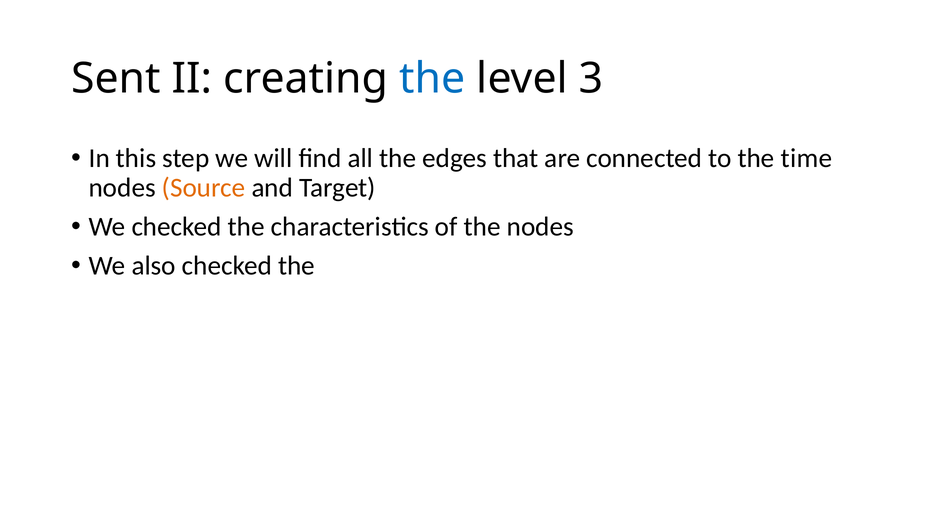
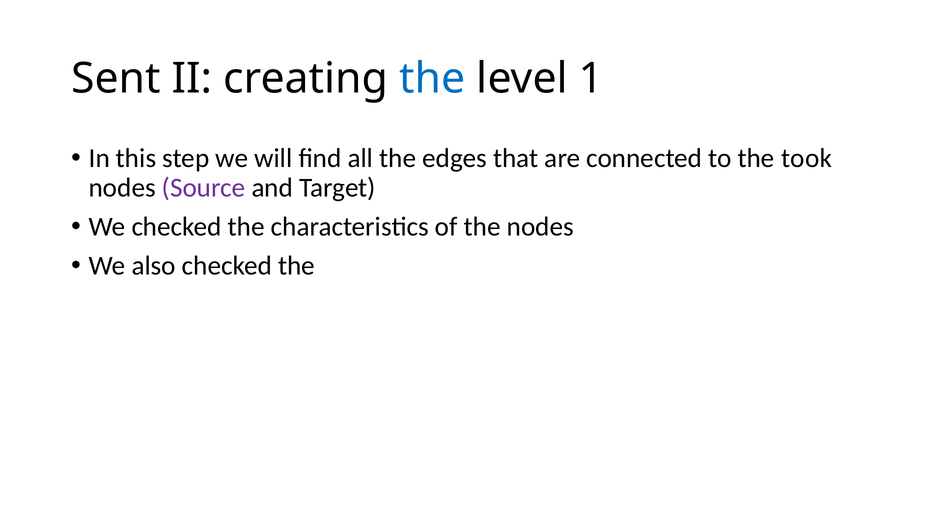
3: 3 -> 1 (591, 78)
time: time -> took (807, 158)
Source colour: orange -> purple (204, 187)
